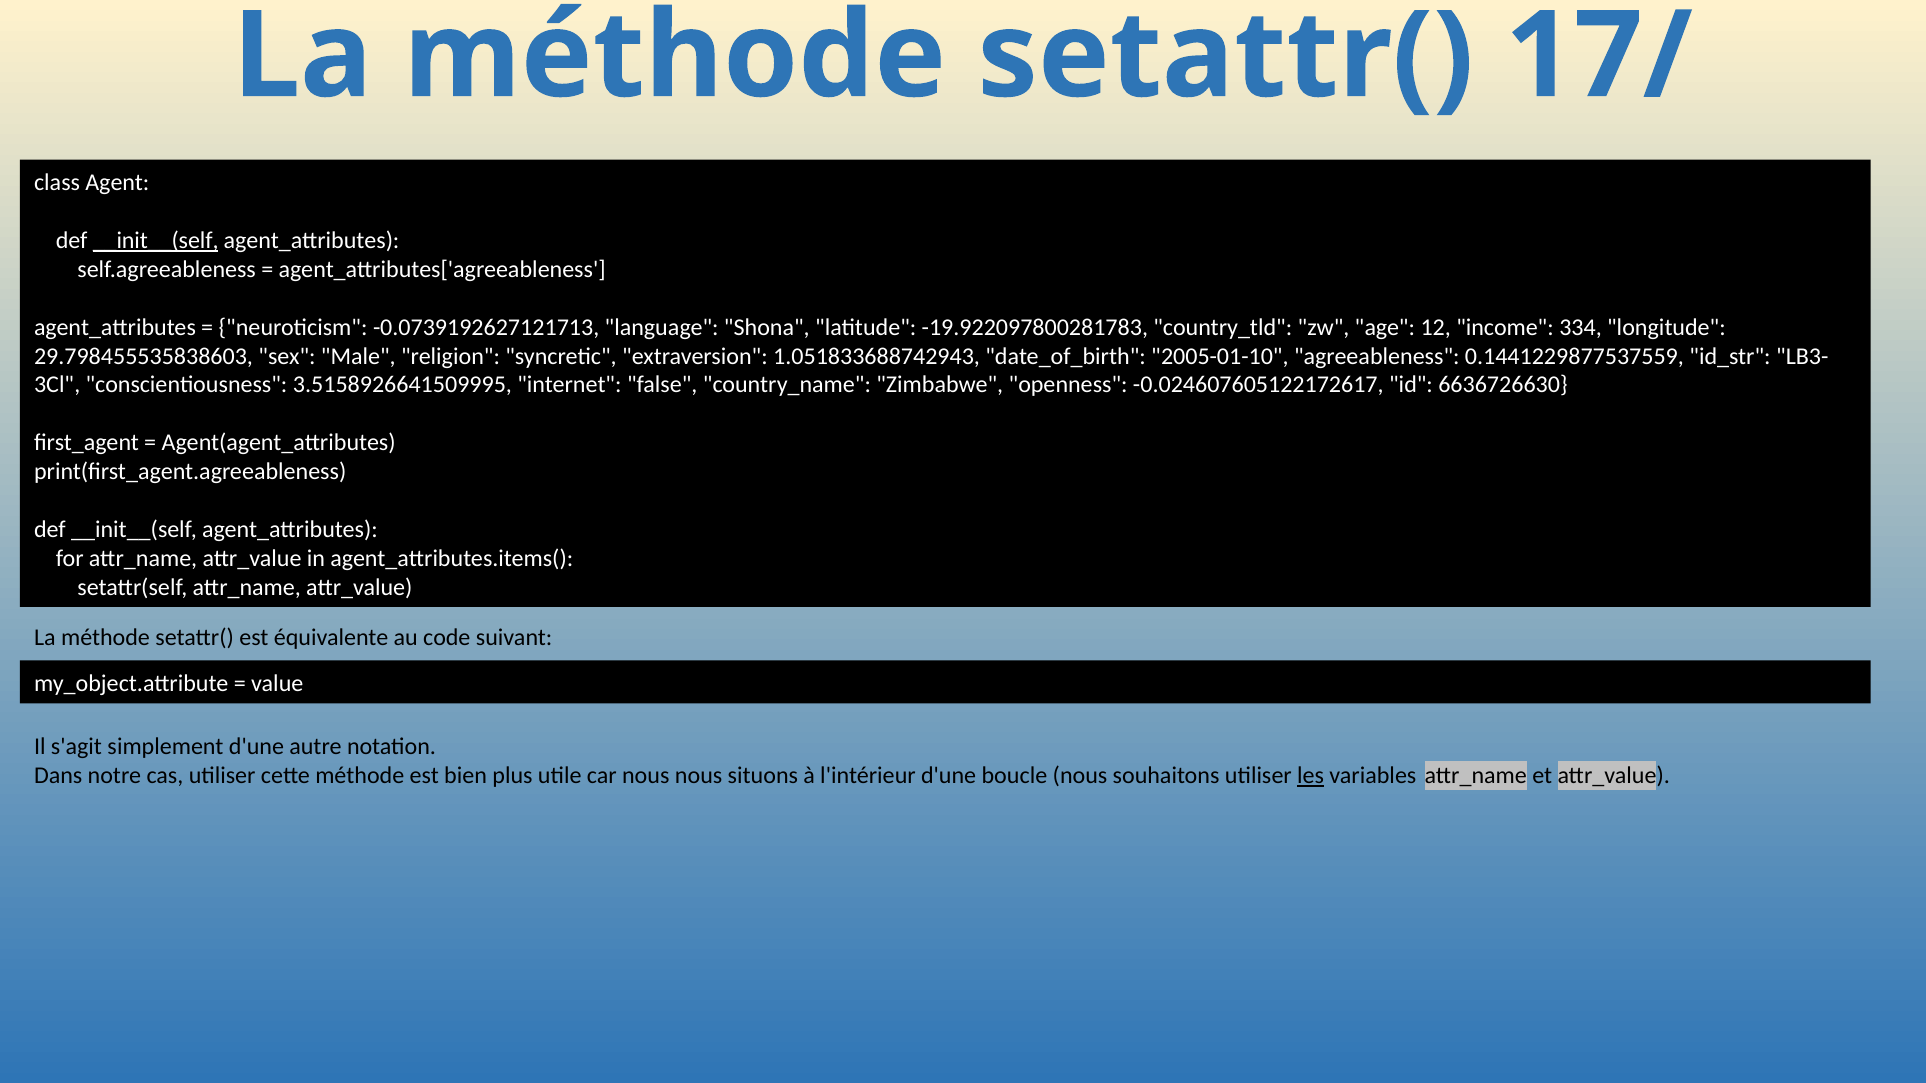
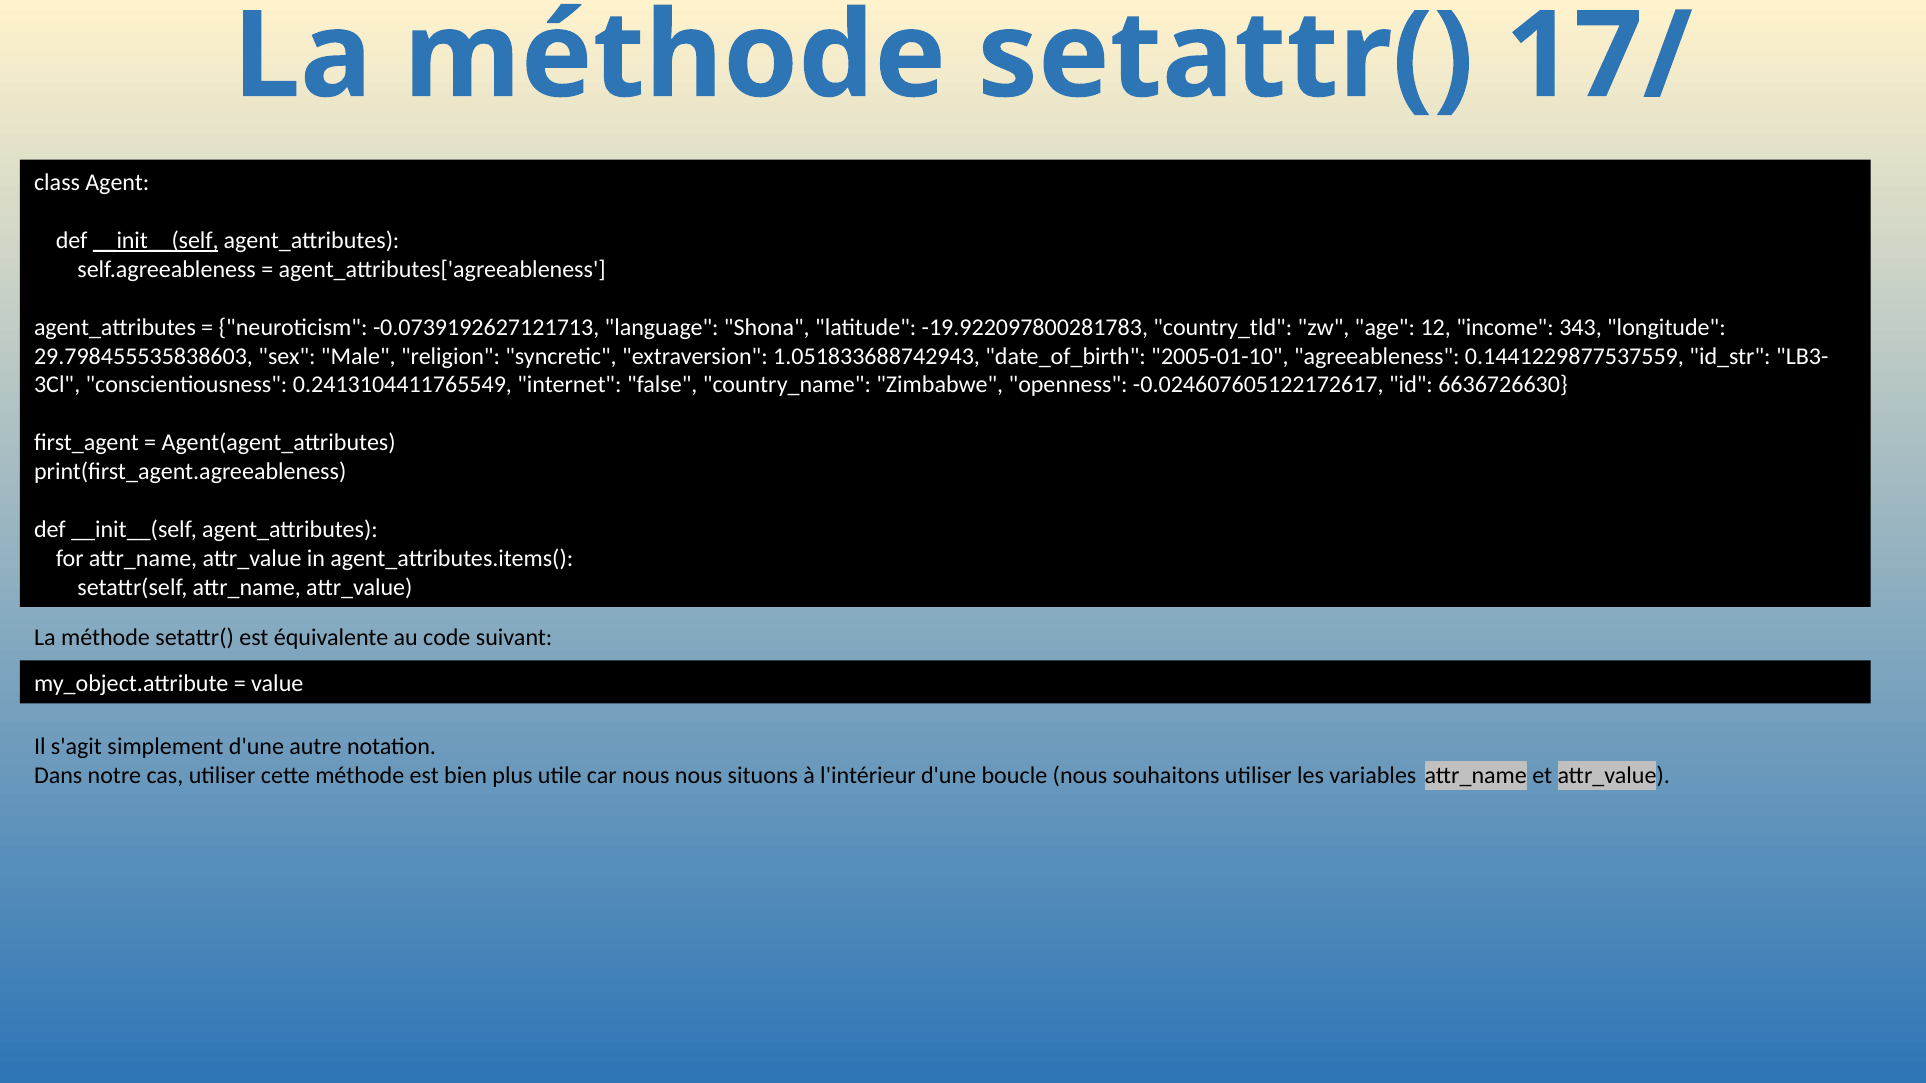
334: 334 -> 343 (1581, 327)
3.5158926641509995: 3.5158926641509995 -> 0.2413104411765549 (402, 385)
les underline: present -> none (1311, 776)
